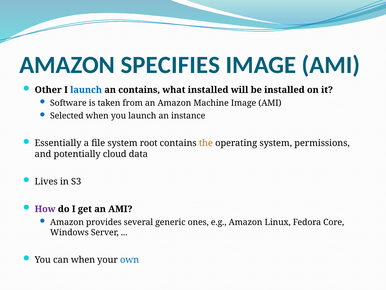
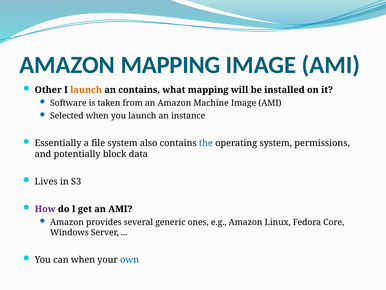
AMAZON SPECIFIES: SPECIFIES -> MAPPING (170, 65)
launch colour: blue -> orange (86, 90)
what installed: installed -> mapping (208, 90)
root: root -> also (149, 143)
the colour: orange -> blue (206, 143)
cloud: cloud -> block (115, 154)
